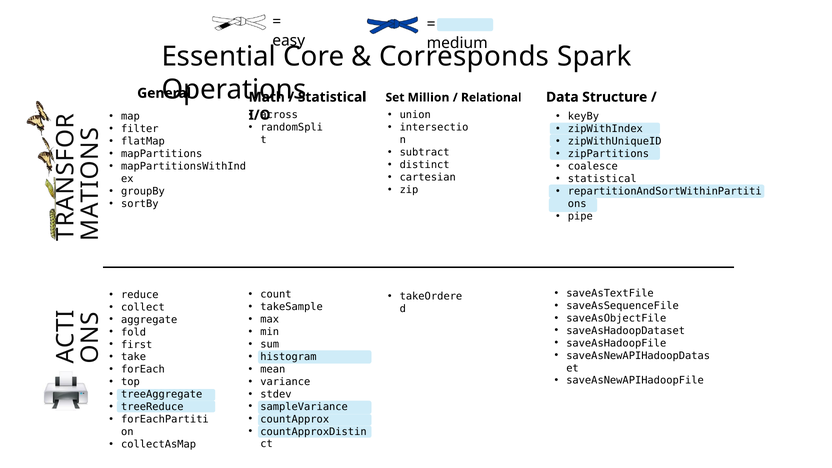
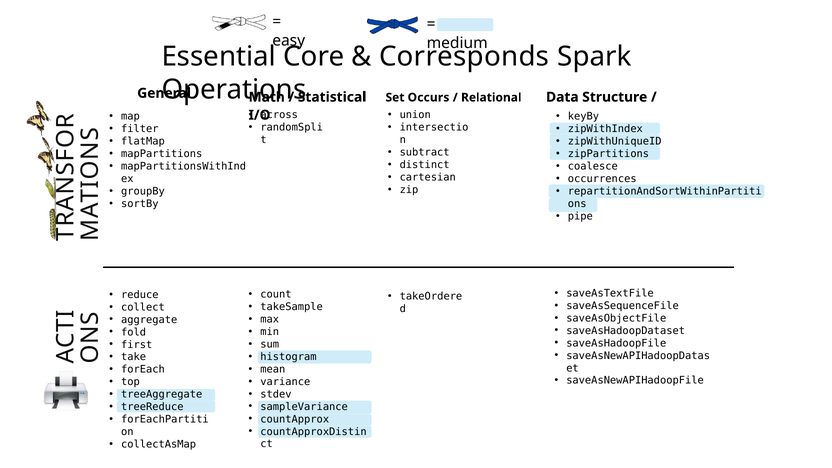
Million: Million -> Occurs (428, 97)
statistical: statistical -> occurrences (602, 179)
